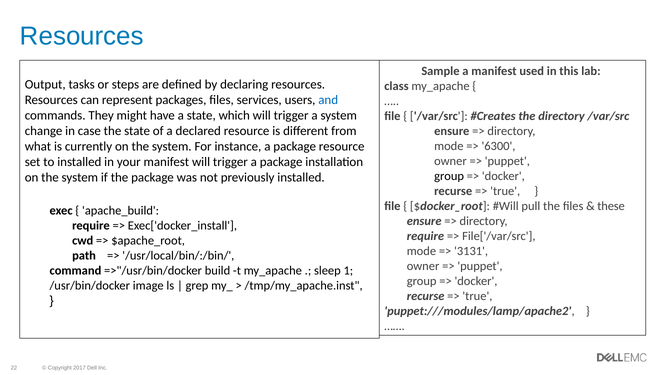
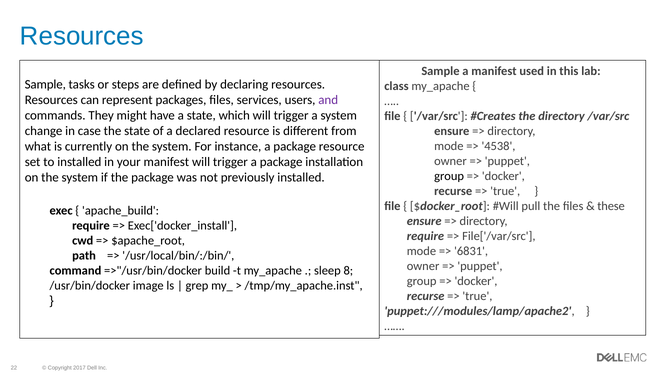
Output: Output -> Sample (45, 84)
and colour: blue -> purple (328, 100)
6300: 6300 -> 4538 (498, 146)
3131: 3131 -> 6831 (471, 251)
1: 1 -> 8 (348, 270)
